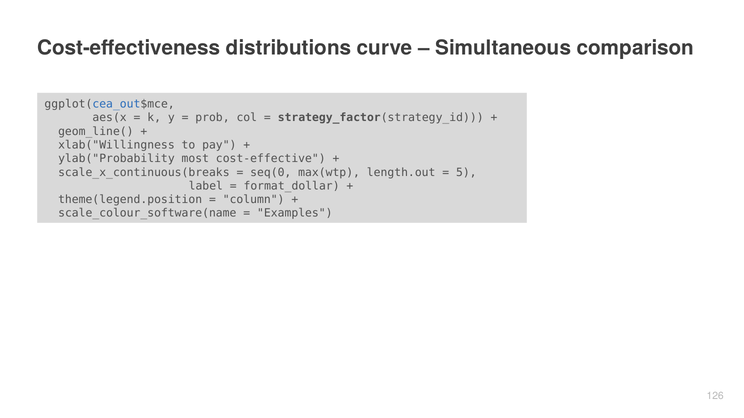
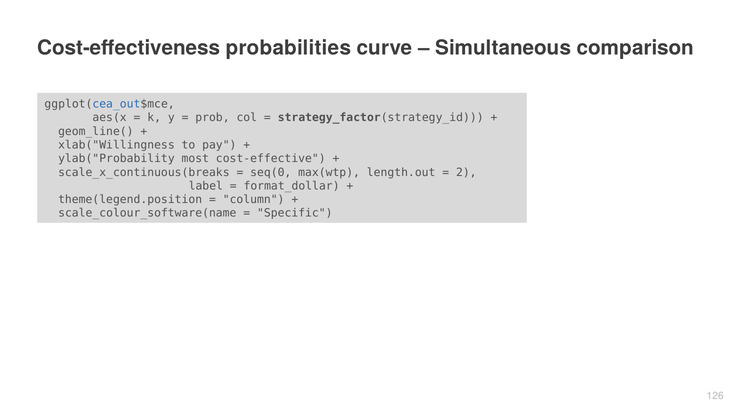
distributions: distributions -> probabilities (288, 48)
5: 5 -> 2 (466, 172)
Examples: Examples -> Specific (295, 213)
